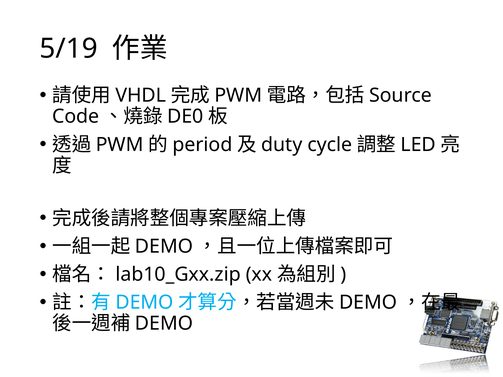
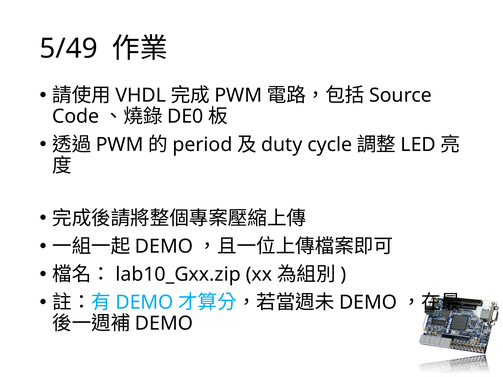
5/19: 5/19 -> 5/49 (69, 49)
